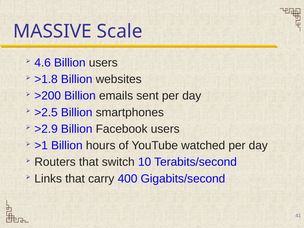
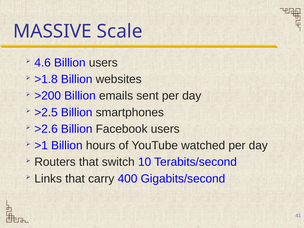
>2.9: >2.9 -> >2.6 (46, 129)
